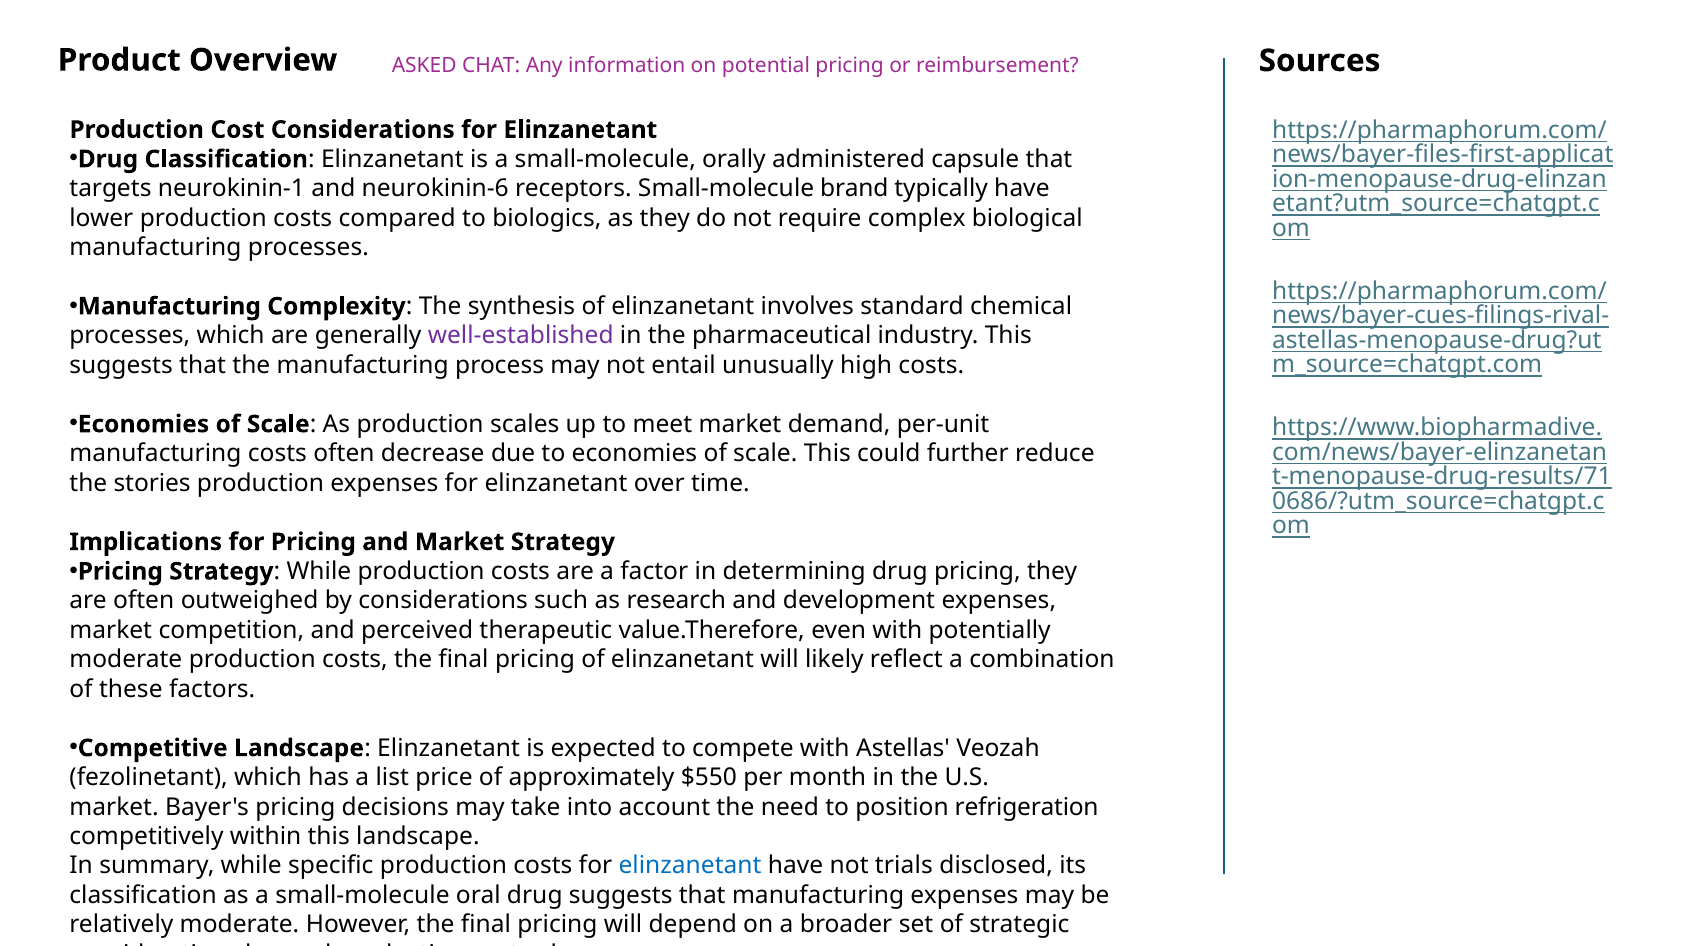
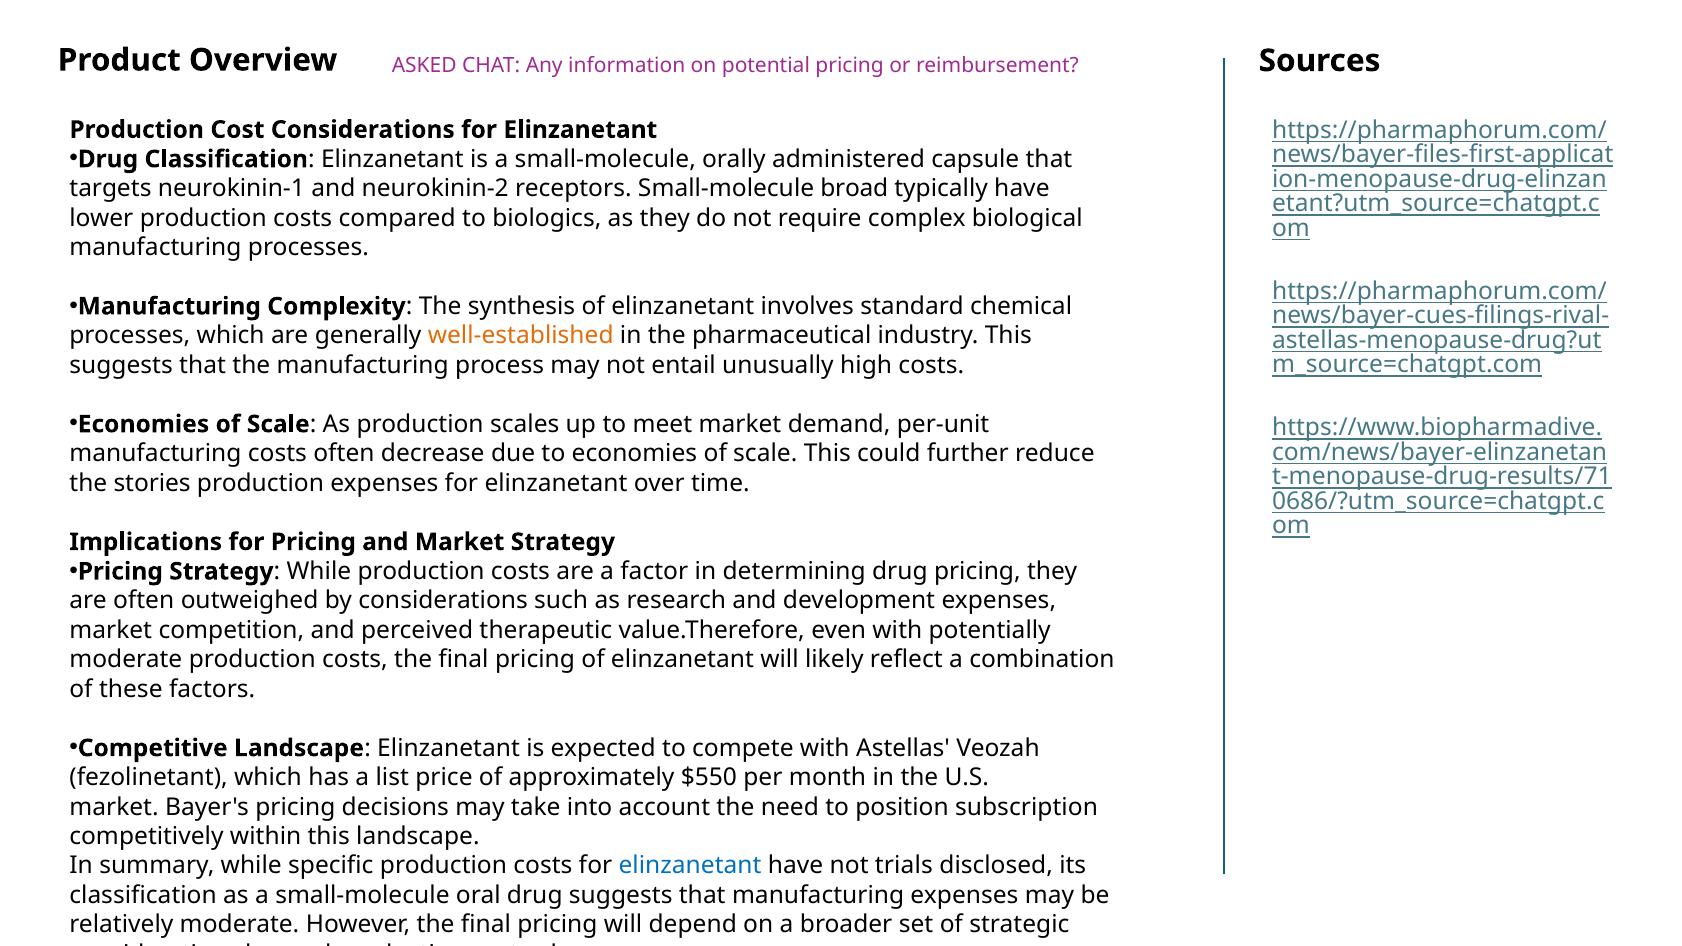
neurokinin-6: neurokinin-6 -> neurokinin-2 (435, 189)
brand: brand -> broad (854, 189)
well-established colour: purple -> orange (521, 336)
refrigeration: refrigeration -> subscription (1026, 807)
